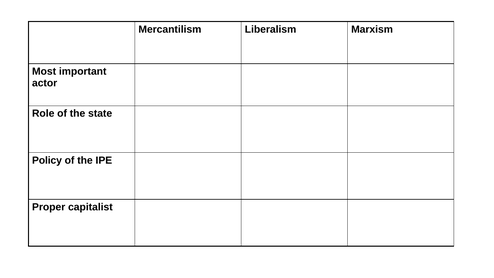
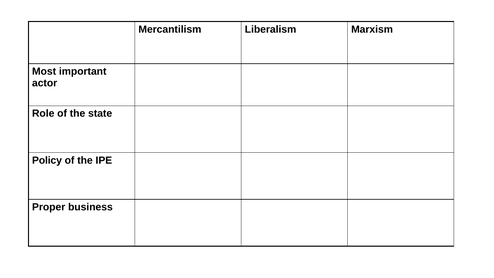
capitalist: capitalist -> business (90, 207)
